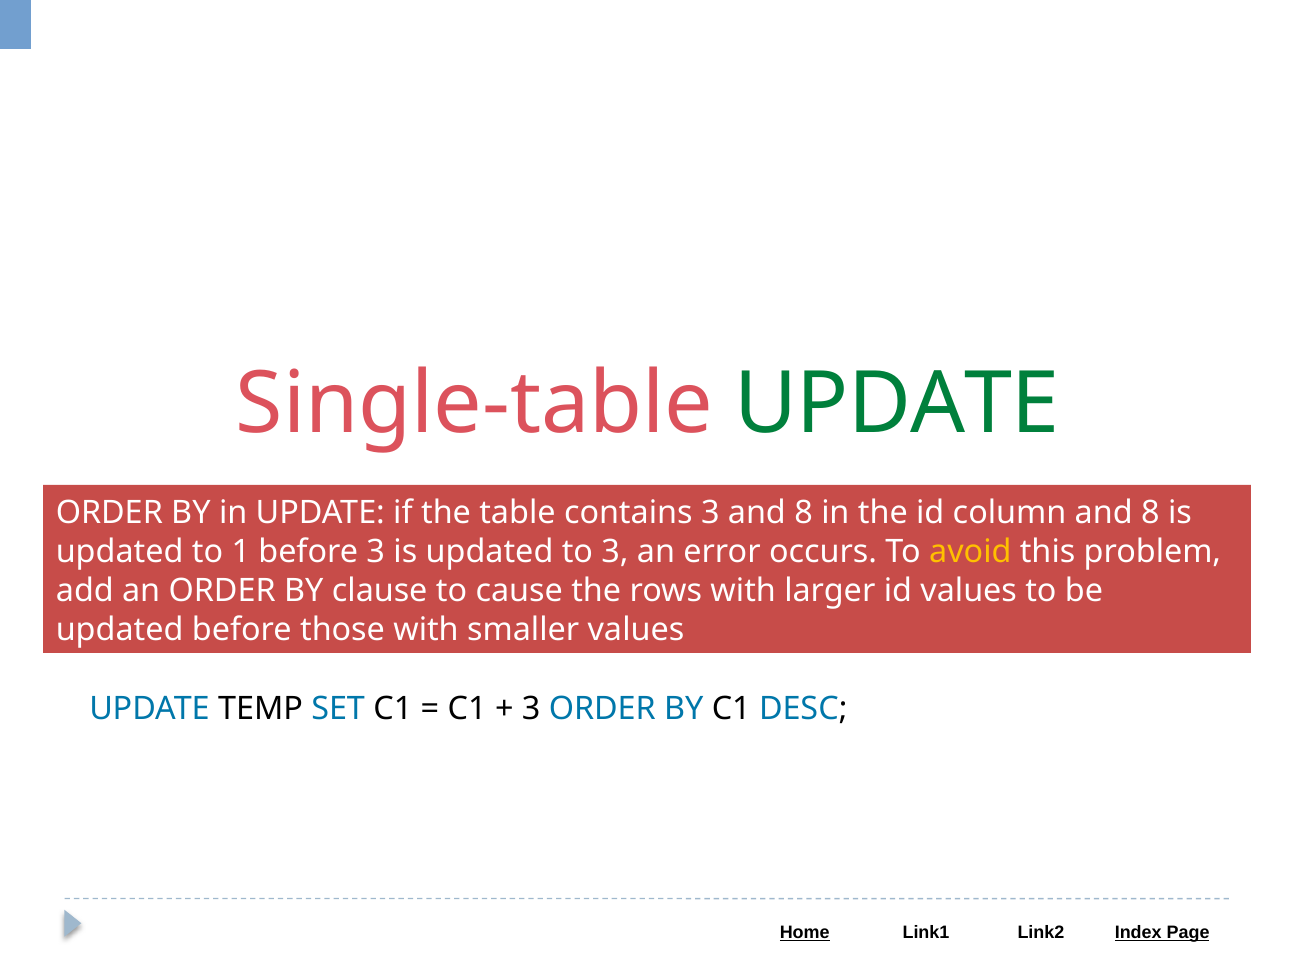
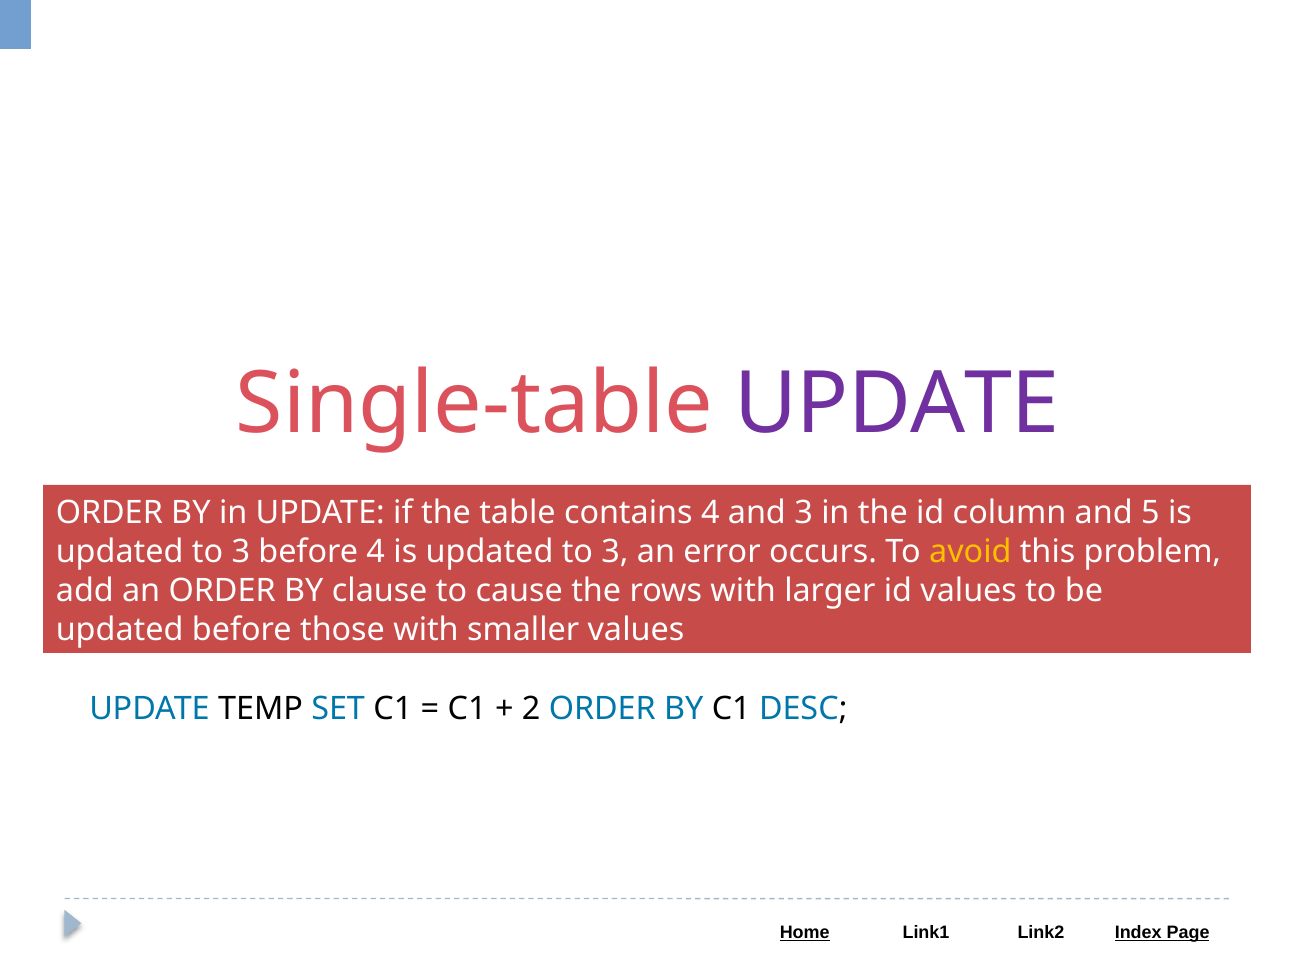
UPDATE colour: green -> purple (897, 404)
contains 3: 3 -> 4 (710, 513)
8: 8 -> 3 (804, 513)
column and 8: 8 -> 5 (1150, 513)
1: 1 -> 3 (241, 552)
before 3: 3 -> 4 (376, 552)
3: 3 -> 2 (531, 709)
